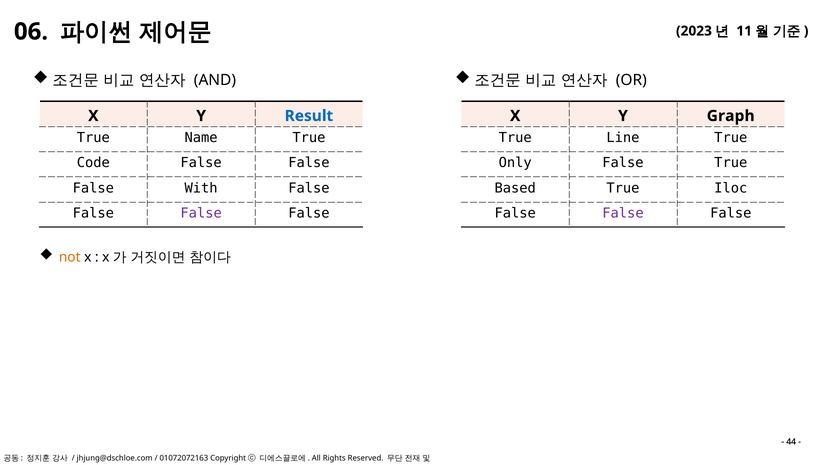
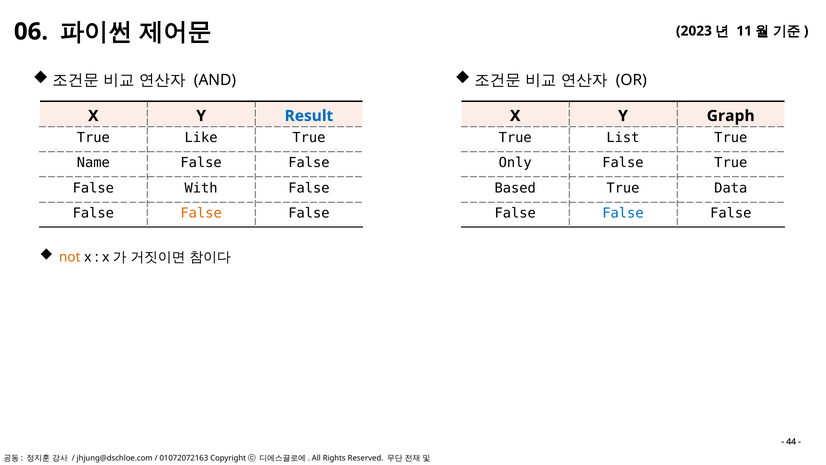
Name: Name -> Like (201, 138)
Line: Line -> List (623, 138)
Code: Code -> Name (93, 163)
Iloc: Iloc -> Data (731, 188)
False colour: purple -> orange (201, 213)
False colour: purple -> blue (623, 213)
